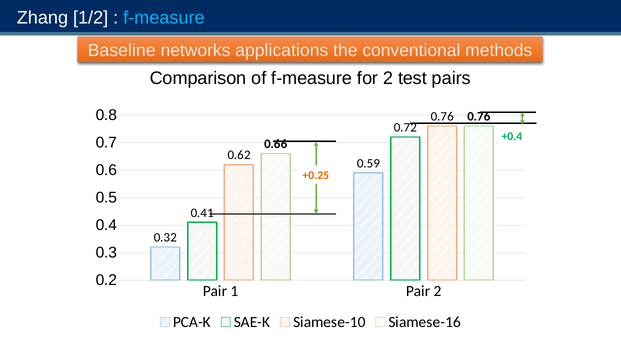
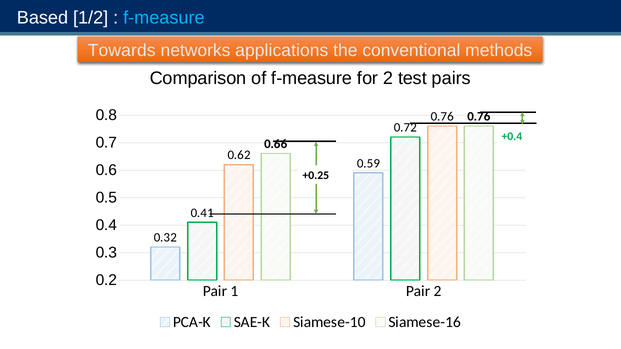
Zhang: Zhang -> Based (42, 18)
Baseline: Baseline -> Towards (122, 50)
+0.25 colour: orange -> black (316, 176)
